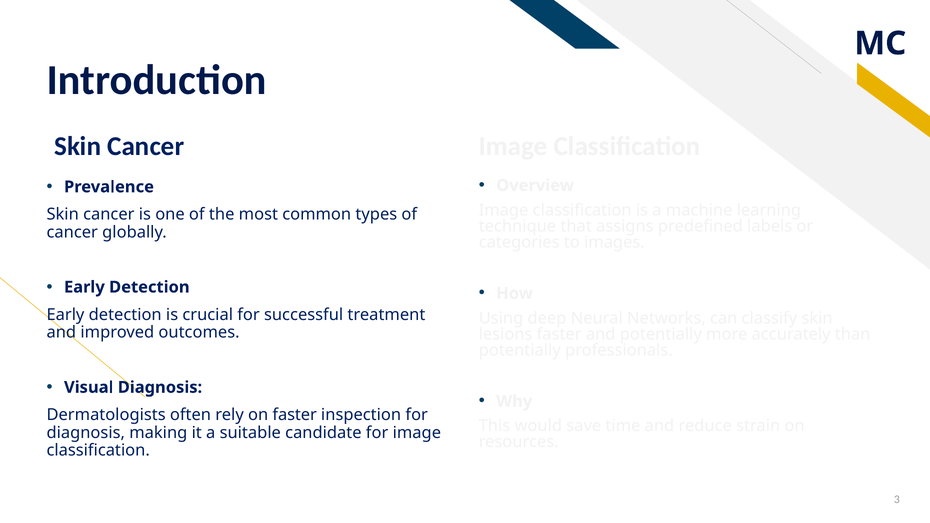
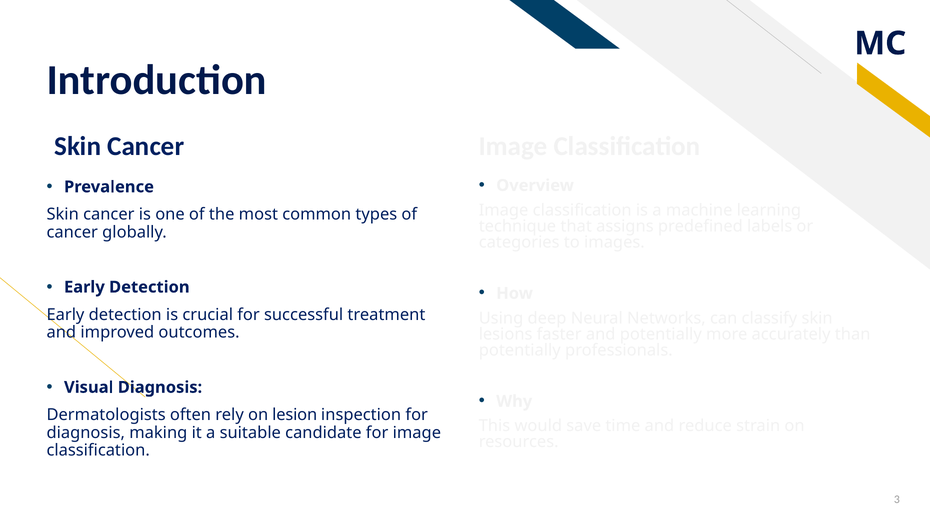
on faster: faster -> lesion (295, 415)
